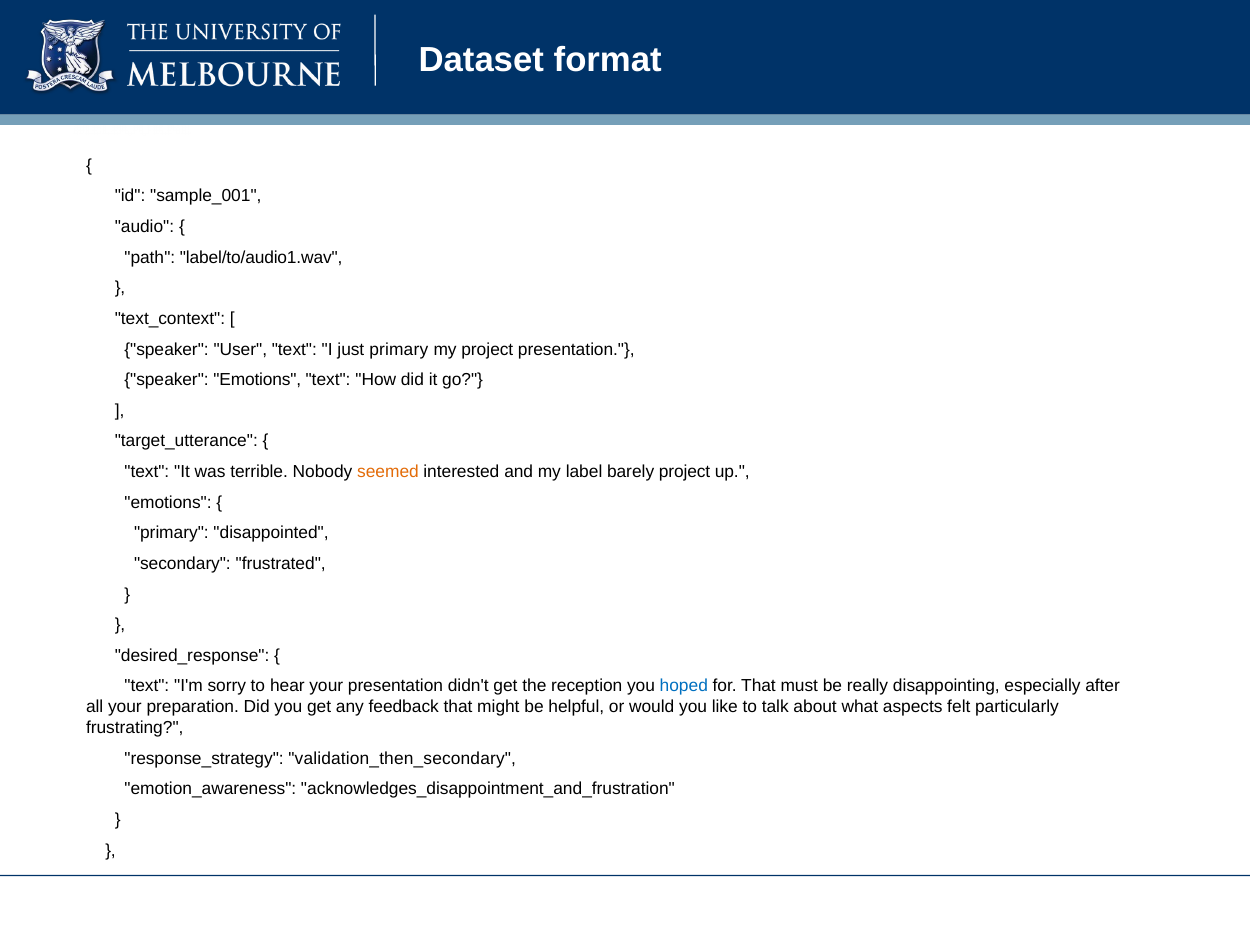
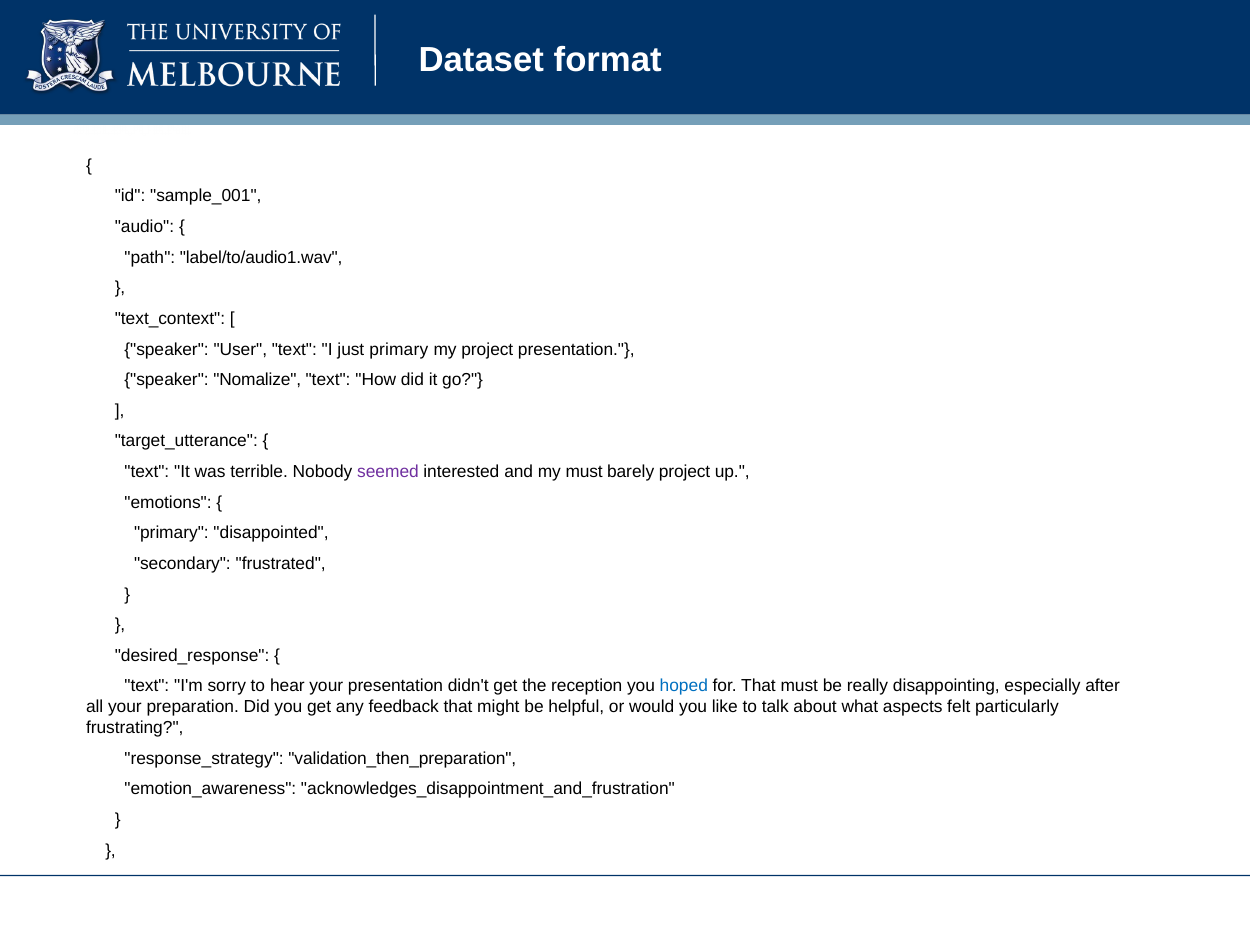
speaker Emotions: Emotions -> Nomalize (257, 380)
seemed colour: orange -> purple (388, 472)
my label: label -> must (584, 472)
validation_then_secondary: validation_then_secondary -> validation_then_preparation (402, 758)
